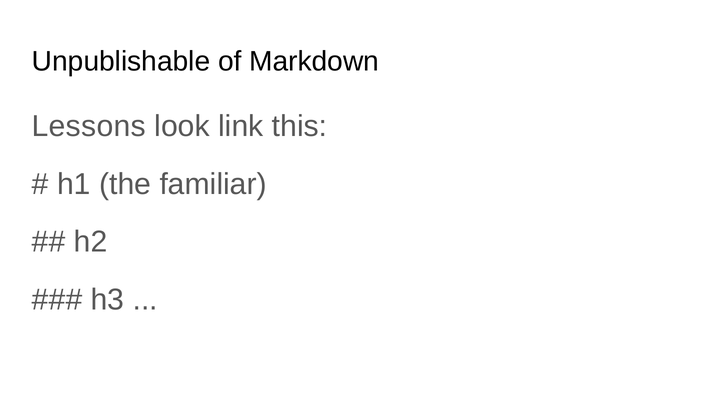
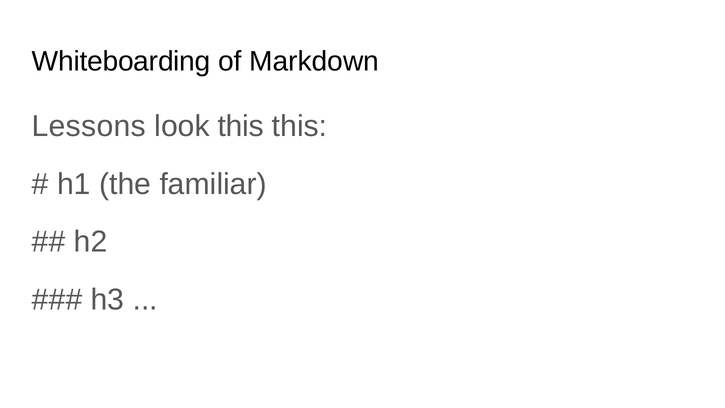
Unpublishable: Unpublishable -> Whiteboarding (121, 61)
look link: link -> this (241, 126)
